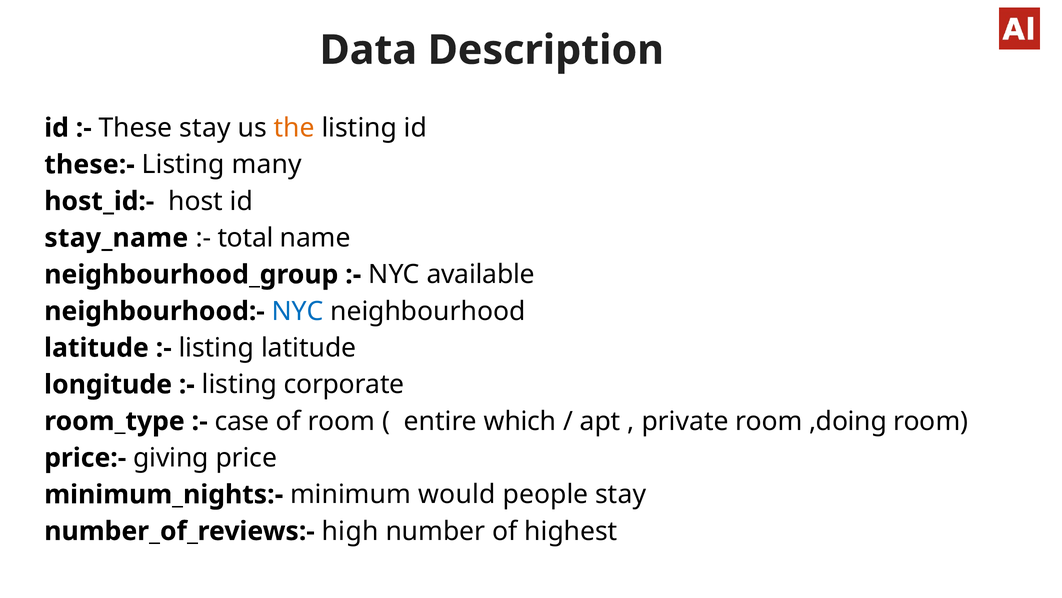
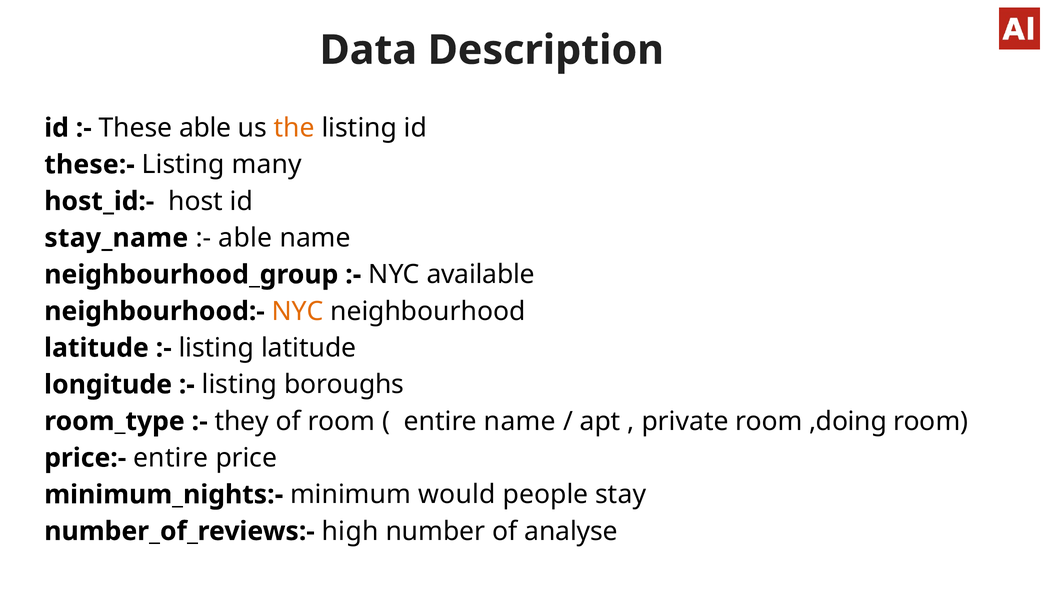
These stay: stay -> able (205, 128)
total: total -> able (245, 238)
NYC colour: blue -> orange (298, 311)
corporate: corporate -> boroughs (344, 384)
case: case -> they (242, 421)
entire which: which -> name (520, 421)
price:- giving: giving -> entire (171, 457)
highest: highest -> analyse (571, 531)
